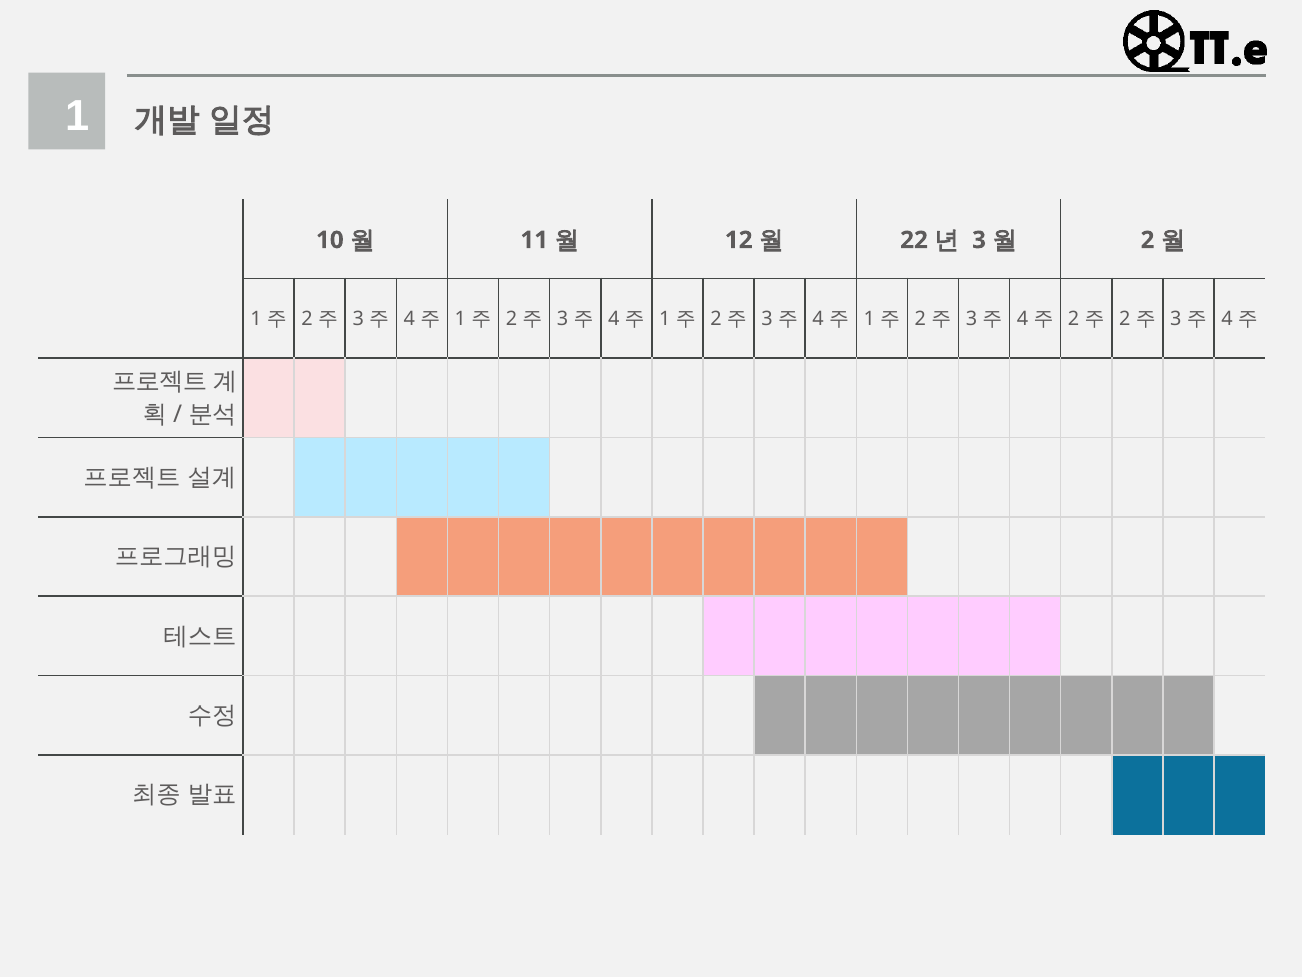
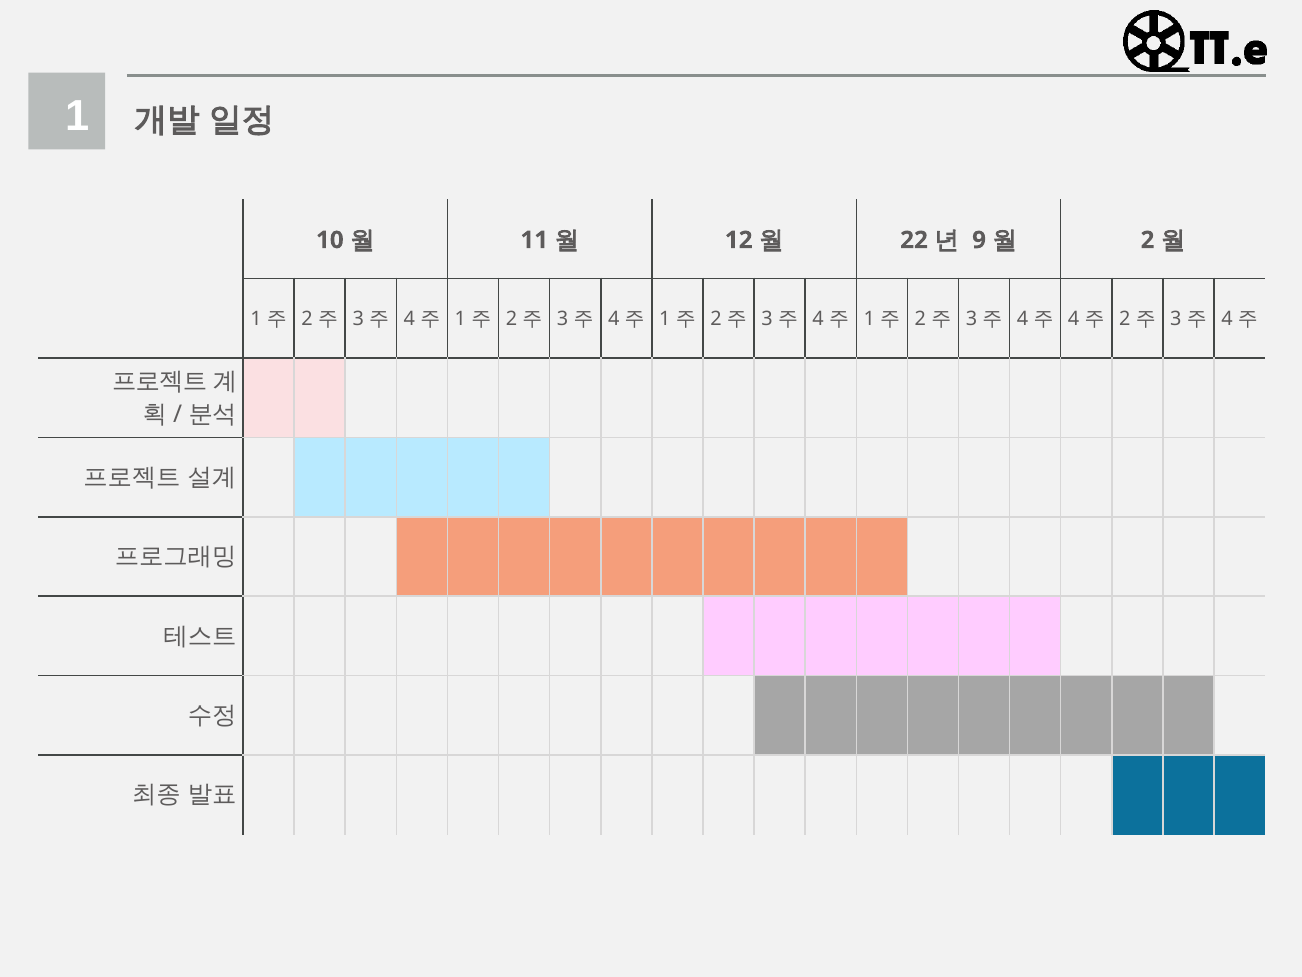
3: 3 -> 9 (979, 240)
2: 2 -> 4 (1074, 319)
